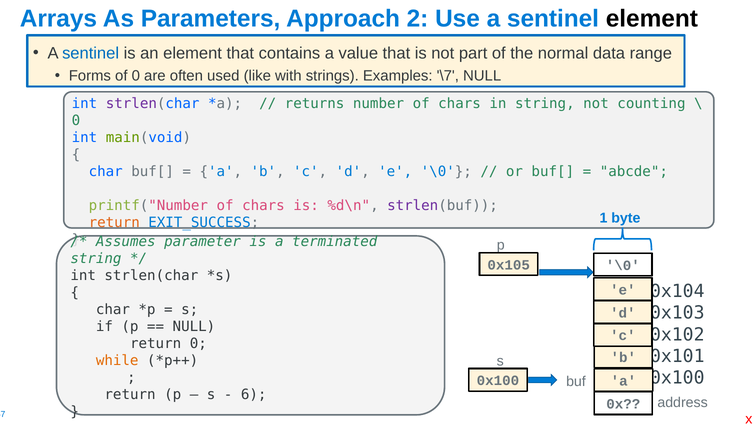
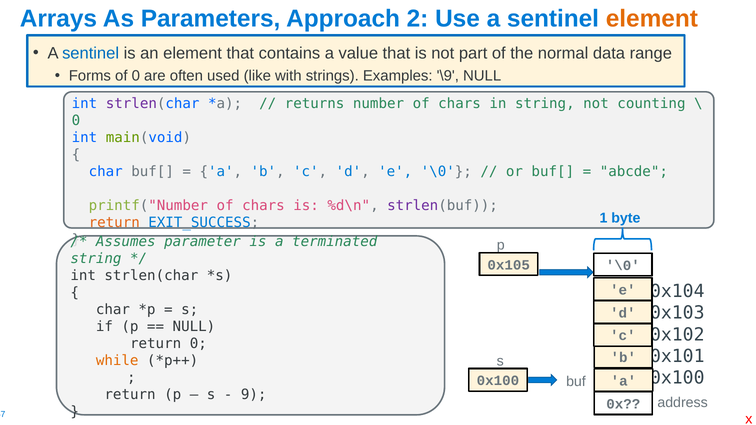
element colour: black -> orange (652, 19)
\7: \7 -> \9 (448, 76)
6: 6 -> 9 (254, 395)
